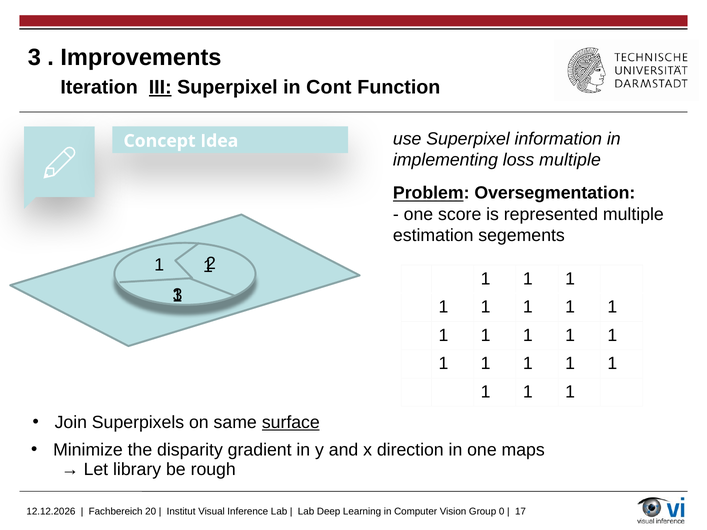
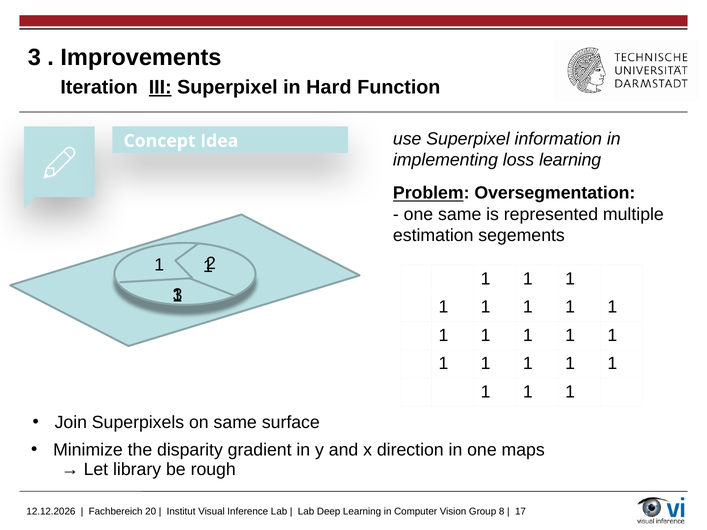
Cont: Cont -> Hard (329, 87)
loss multiple: multiple -> learning (570, 160)
one score: score -> same (460, 214)
surface underline: present -> none (291, 423)
0: 0 -> 8 (502, 512)
